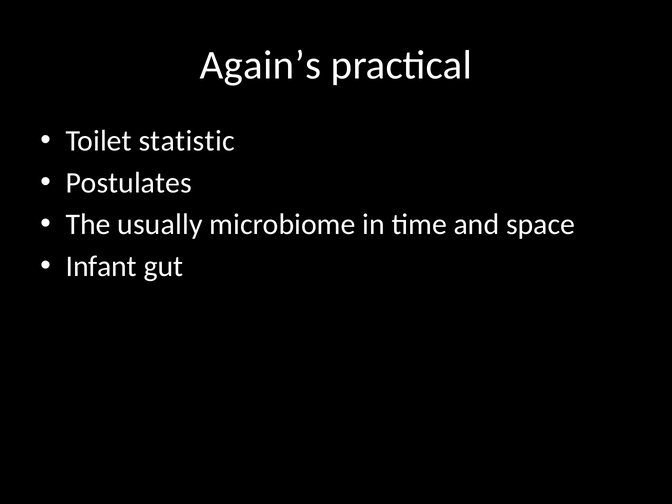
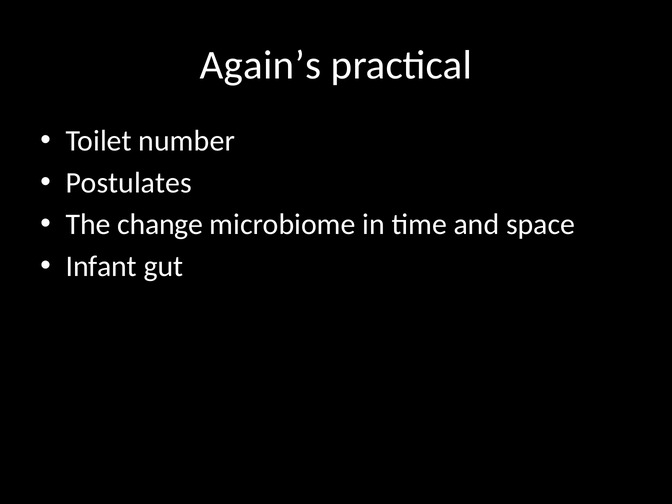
statistic: statistic -> number (187, 141)
usually: usually -> change (160, 225)
